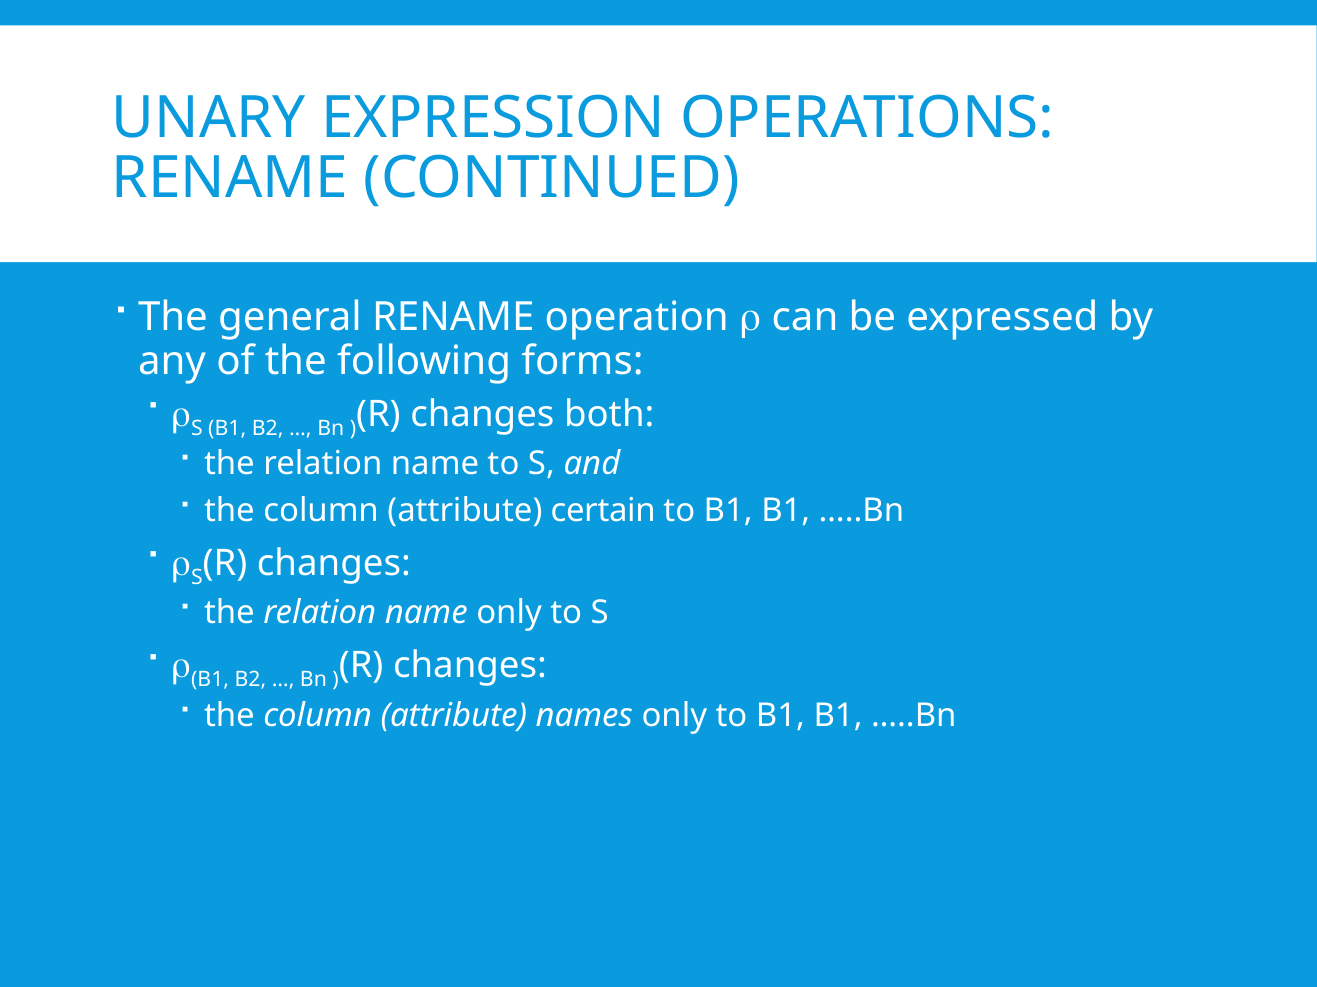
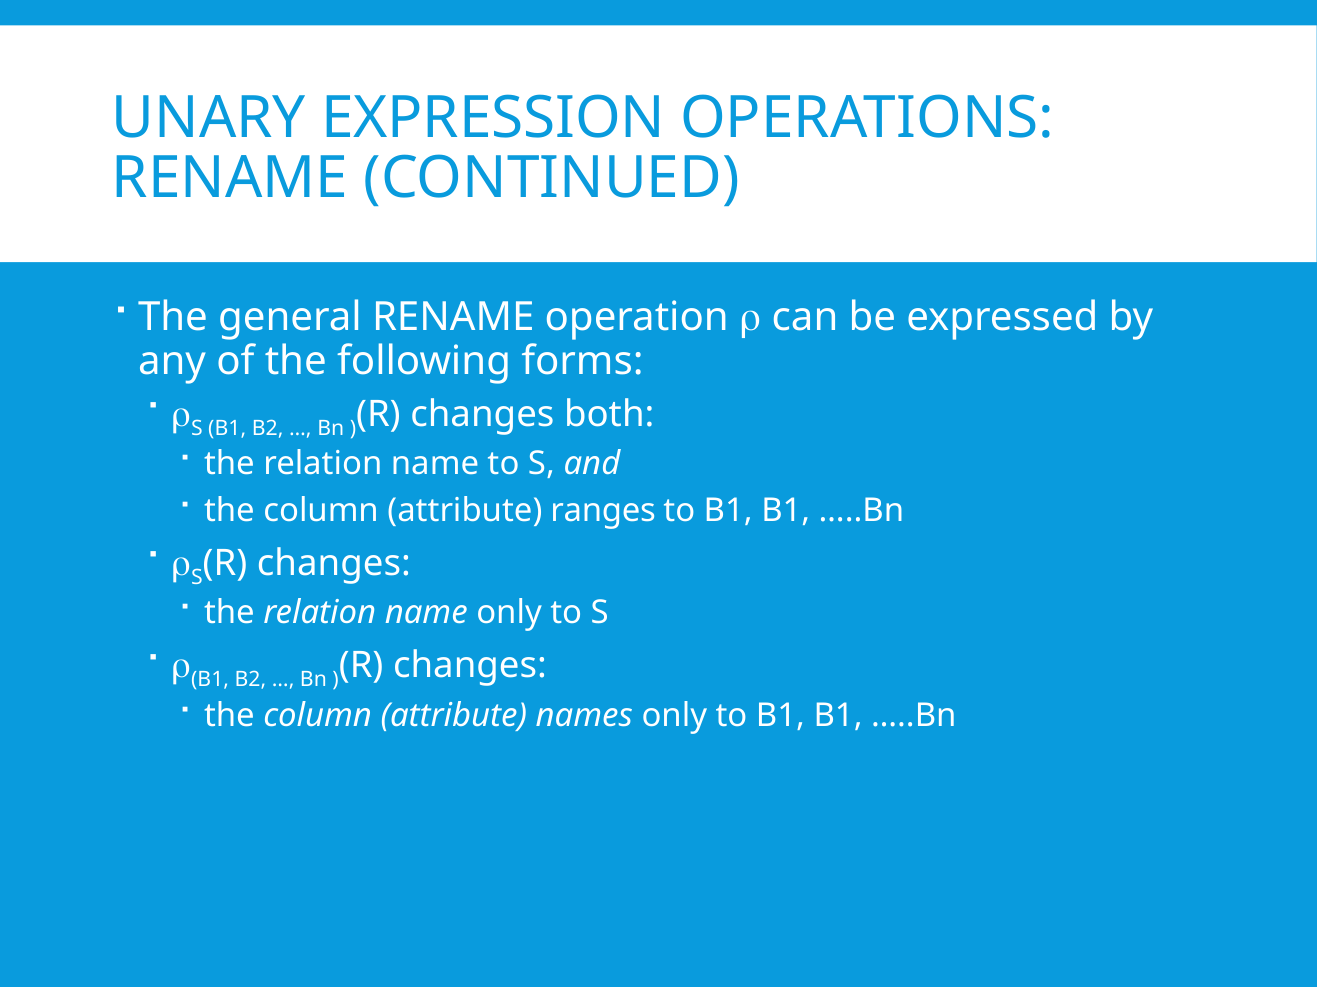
certain: certain -> ranges (603, 511)
